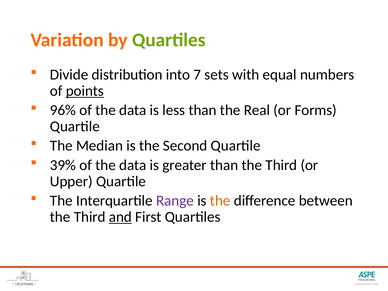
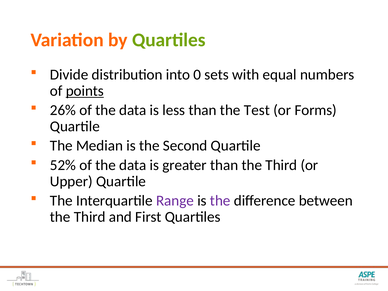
7: 7 -> 0 (197, 75)
96%: 96% -> 26% (63, 110)
Real: Real -> Test (257, 110)
39%: 39% -> 52% (63, 165)
the colour: orange -> purple (220, 201)
and underline: present -> none (120, 217)
